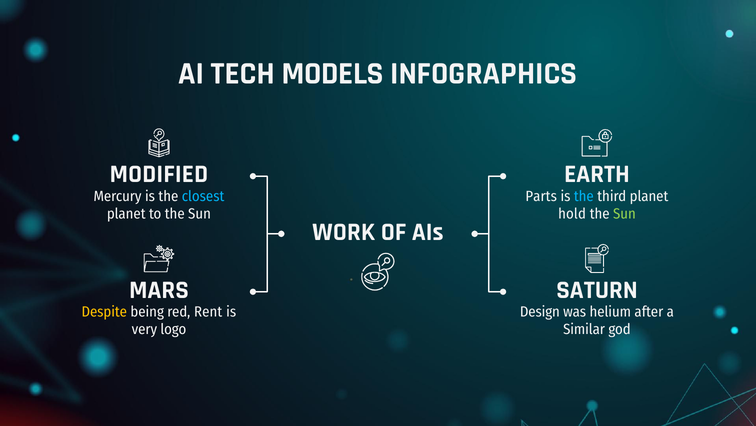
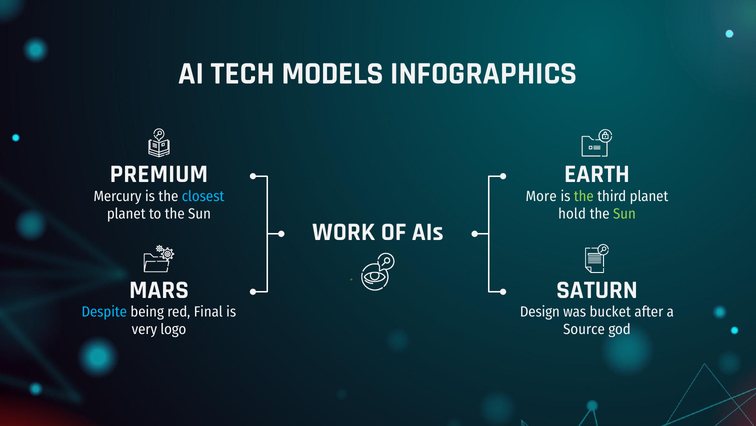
MODIFIED: MODIFIED -> PREMIUM (159, 174)
Parts: Parts -> More (541, 196)
the colour: light blue -> light green (584, 196)
Despite colour: yellow -> light blue (104, 311)
Rent: Rent -> Final (208, 311)
helium: helium -> bucket (610, 311)
Similar: Similar -> Source (584, 329)
